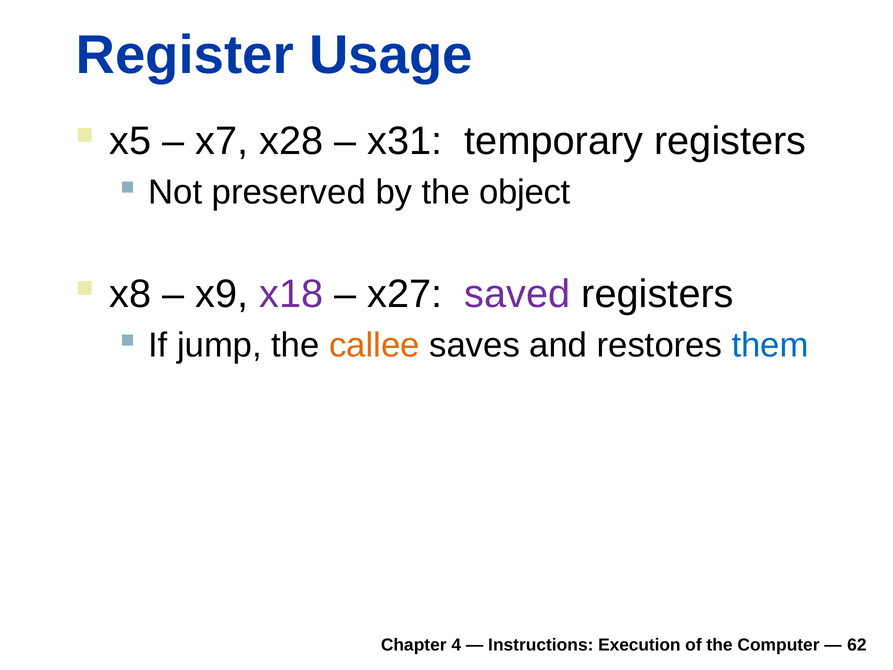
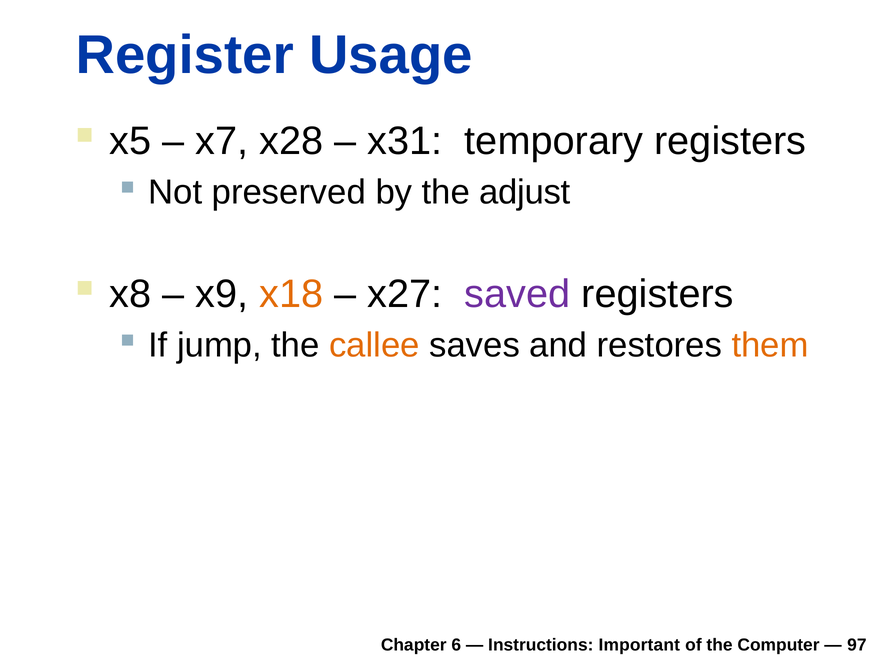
object: object -> adjust (525, 192)
x18 colour: purple -> orange (291, 294)
them colour: blue -> orange (770, 345)
4: 4 -> 6 (456, 645)
Execution: Execution -> Important (639, 645)
62: 62 -> 97 (857, 645)
